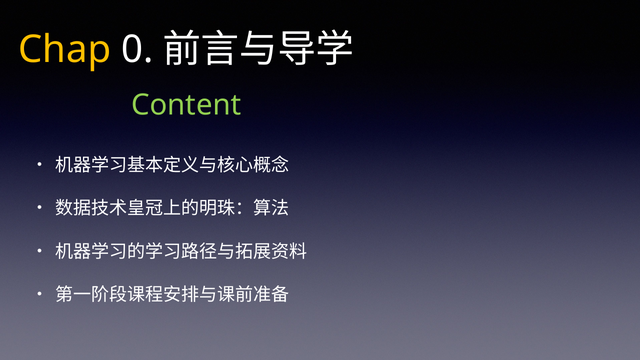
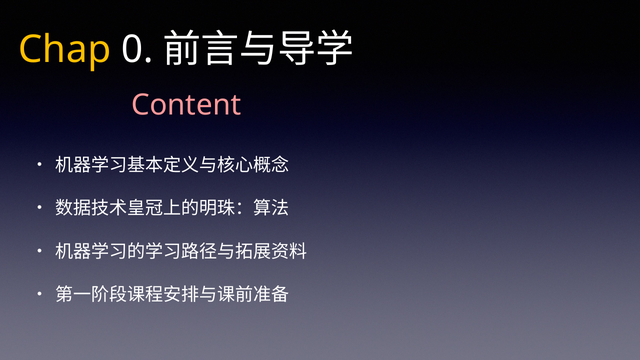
Content colour: light green -> pink (186, 105)
